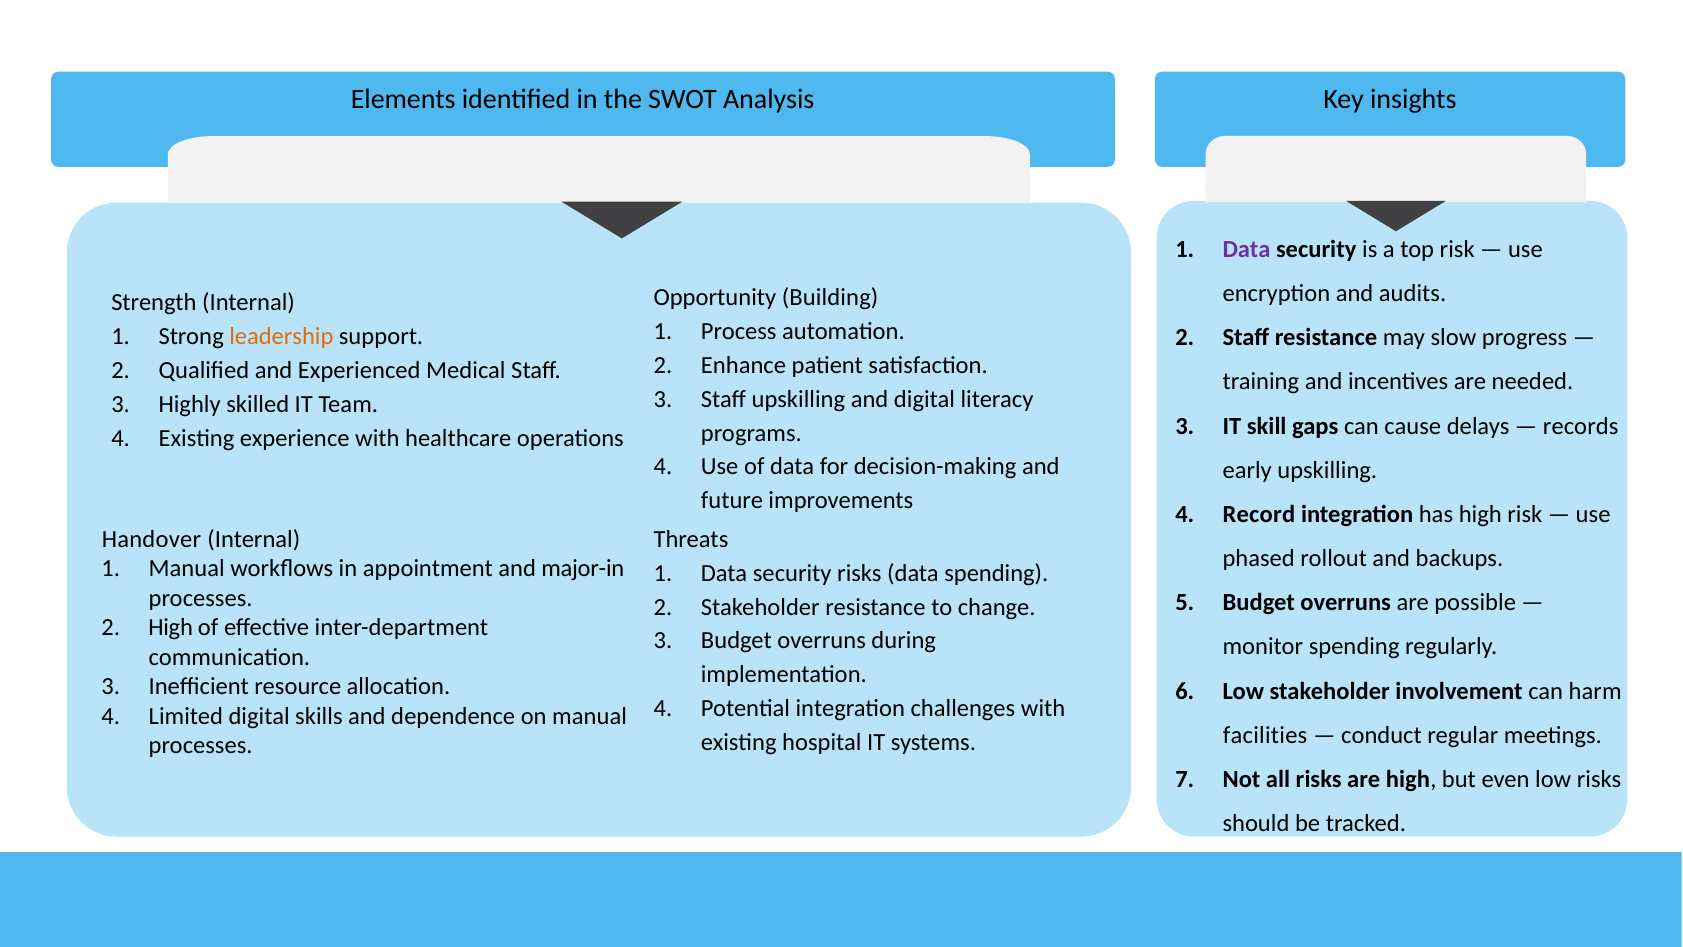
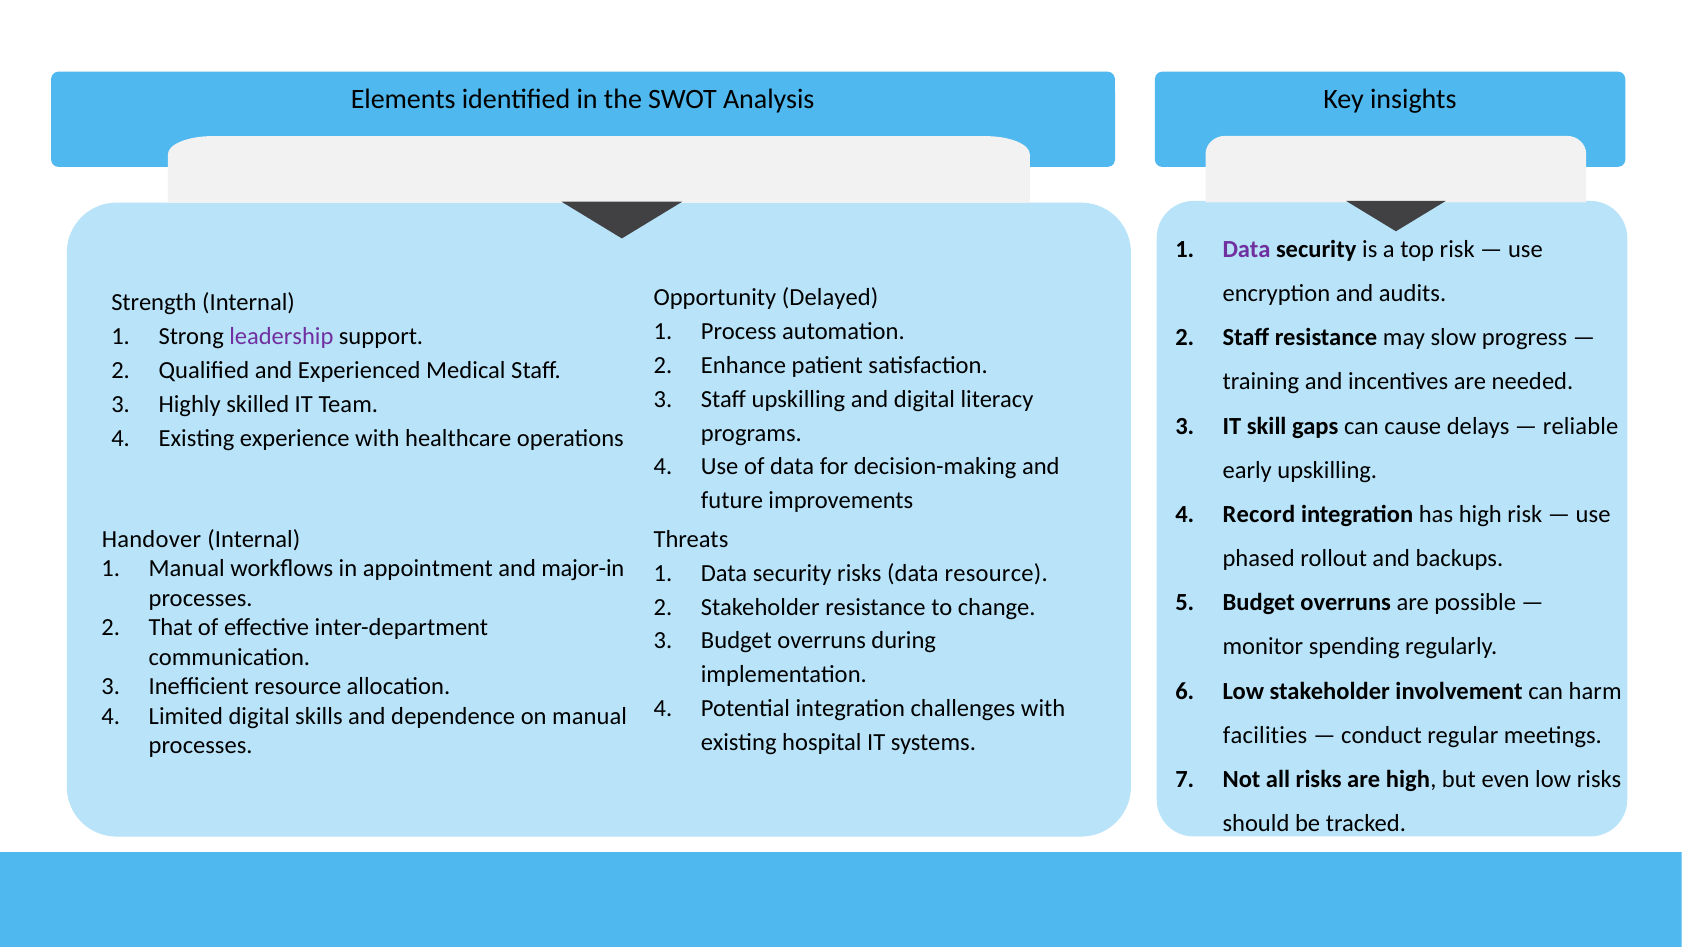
Building: Building -> Delayed (830, 297)
leadership colour: orange -> purple (281, 337)
records: records -> reliable (1581, 426)
data spending: spending -> resource (996, 573)
High: High -> That (171, 627)
